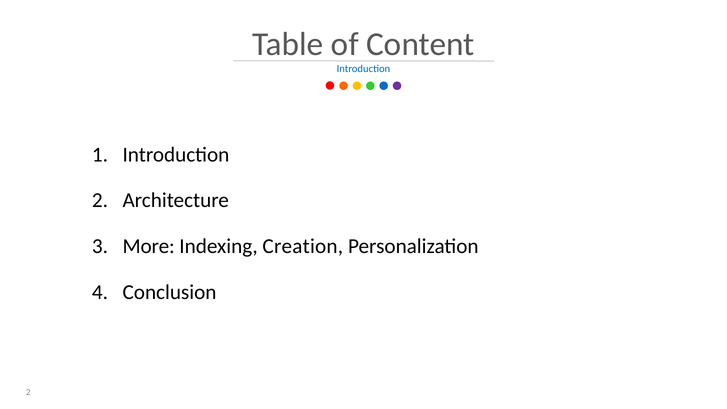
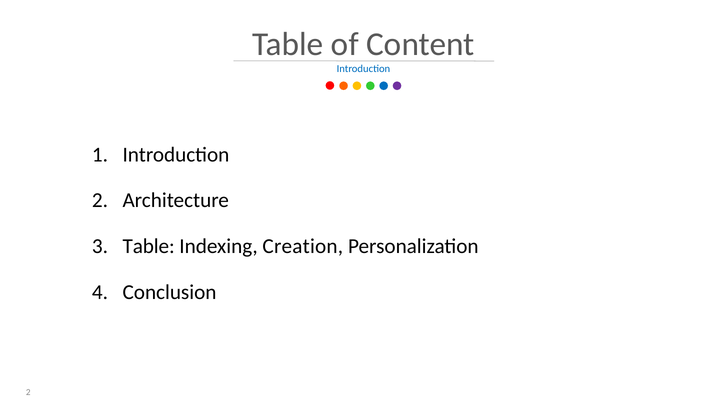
More: More -> Table (149, 246)
